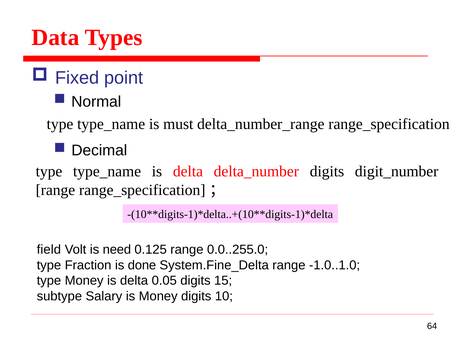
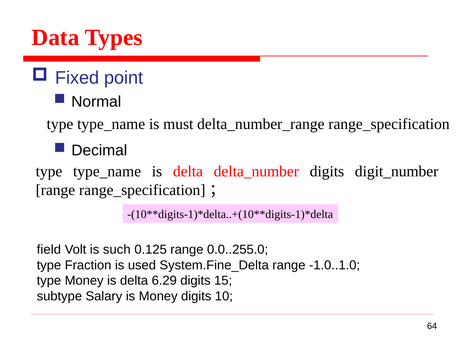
need: need -> such (117, 249)
done: done -> used (142, 265)
0.05: 0.05 -> 6.29 (164, 281)
